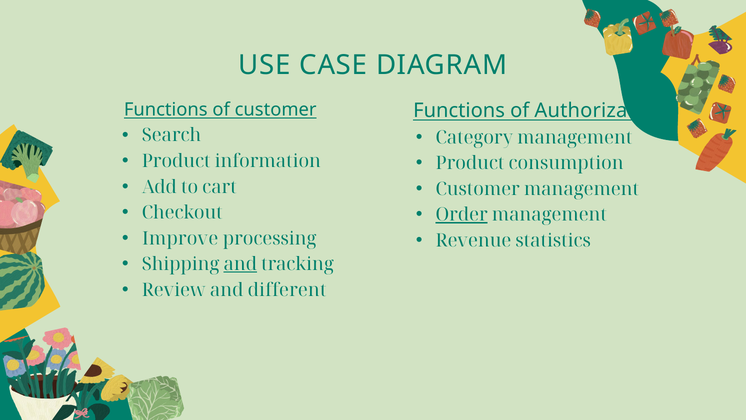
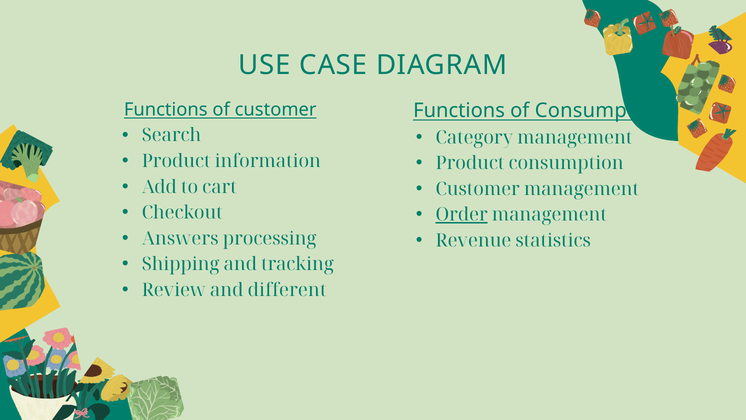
of Authorization: Authorization -> Consumption (600, 111)
Improve: Improve -> Answers (180, 238)
and underline: present -> none (240, 264)
